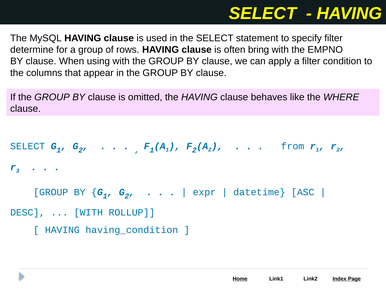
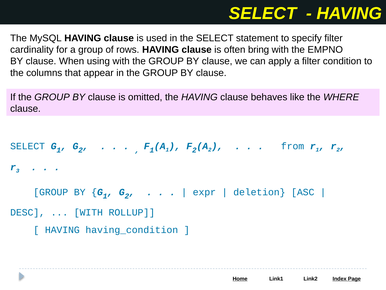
determine: determine -> cardinality (32, 50)
datetime: datetime -> deletion (259, 192)
